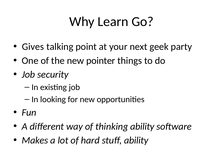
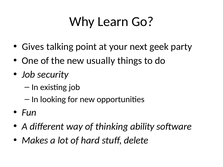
pointer: pointer -> usually (101, 61)
stuff ability: ability -> delete (136, 140)
